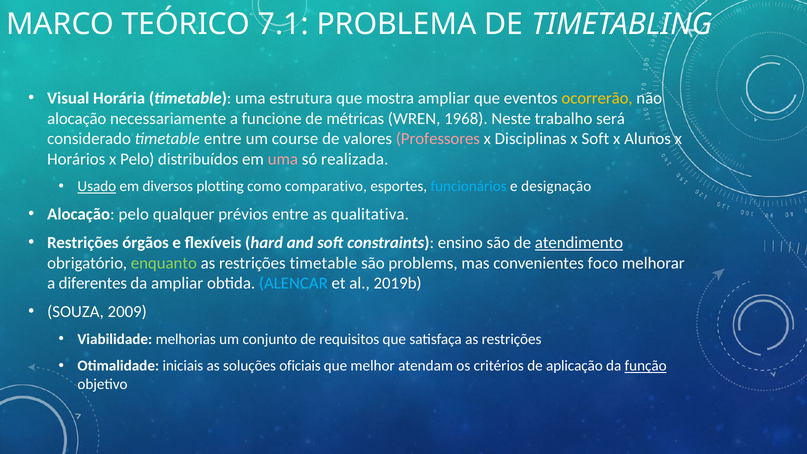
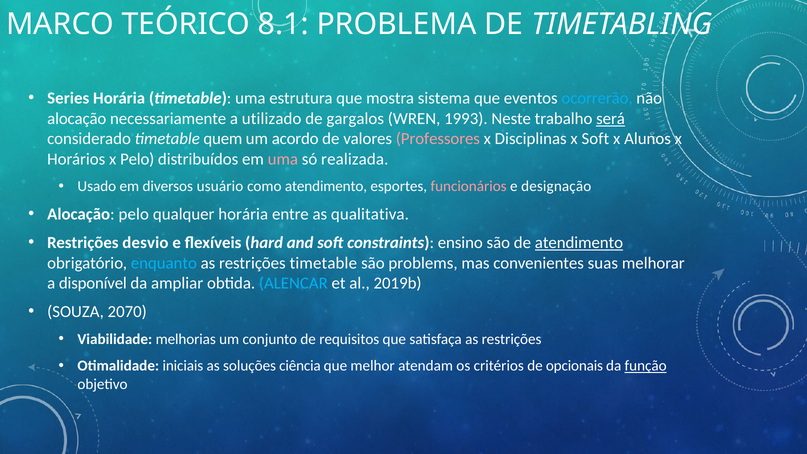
7.1: 7.1 -> 8.1 (283, 24)
Visual: Visual -> Series (68, 98)
mostra ampliar: ampliar -> sistema (444, 98)
ocorrerão colour: yellow -> light blue (597, 98)
funcione: funcione -> utilizado (272, 119)
métricas: métricas -> gargalos (355, 119)
1968: 1968 -> 1993 (466, 119)
será underline: none -> present (611, 119)
timetable entre: entre -> quem (223, 139)
course: course -> acordo (295, 139)
Usado underline: present -> none (97, 186)
plotting: plotting -> usuário (220, 186)
como comparativo: comparativo -> atendimento (326, 186)
funcionários colour: light blue -> pink (469, 186)
qualquer prévios: prévios -> horária (243, 214)
órgãos: órgãos -> desvio (145, 243)
enquanto colour: light green -> light blue (164, 263)
foco: foco -> suas (603, 263)
diferentes: diferentes -> disponível (93, 283)
2009: 2009 -> 2070 (127, 312)
oficiais: oficiais -> ciência (300, 366)
aplicação: aplicação -> opcionais (574, 366)
